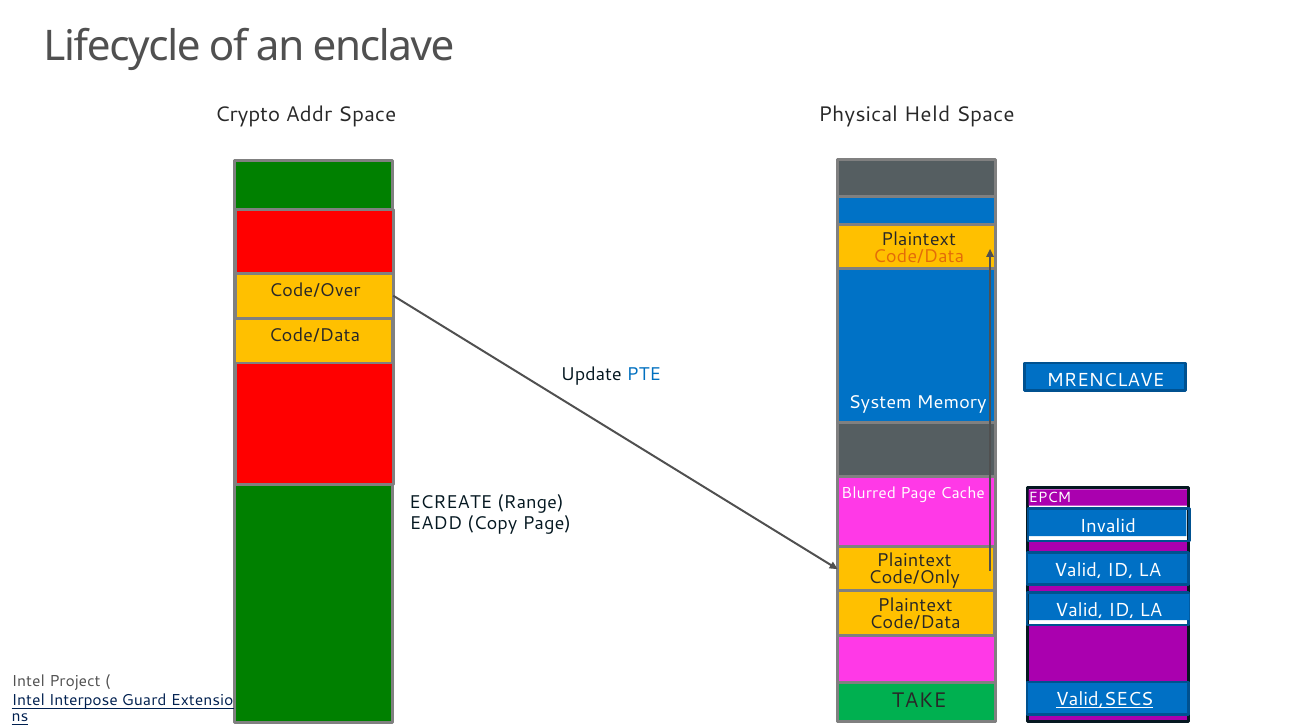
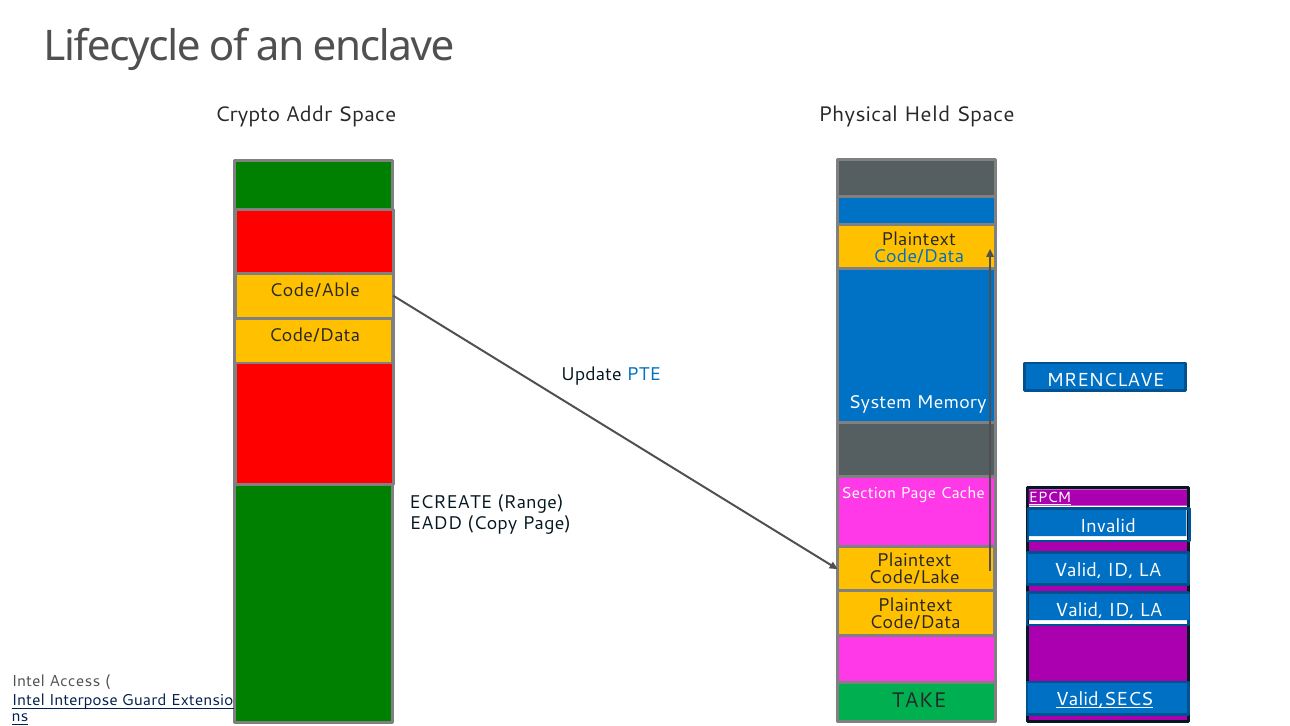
Code/Data colour: orange -> blue (919, 256)
Code/Over: Code/Over -> Code/Able (315, 291)
Blurred: Blurred -> Section (869, 493)
EPCM underline: none -> present (1050, 497)
Code/Only: Code/Only -> Code/Lake (914, 577)
Project: Project -> Access (75, 681)
